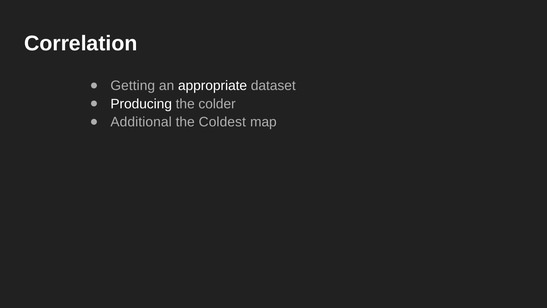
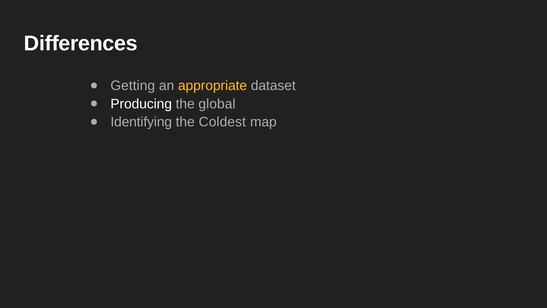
Correlation: Correlation -> Differences (81, 43)
appropriate colour: white -> yellow (213, 86)
colder: colder -> global (217, 104)
Additional: Additional -> Identifying (141, 122)
